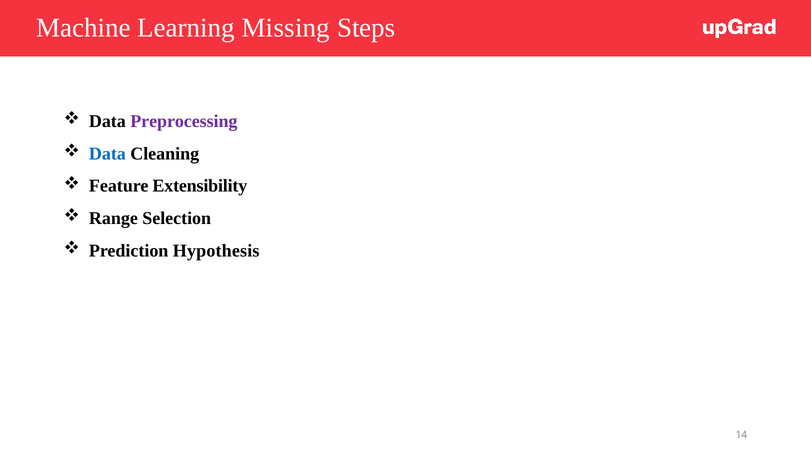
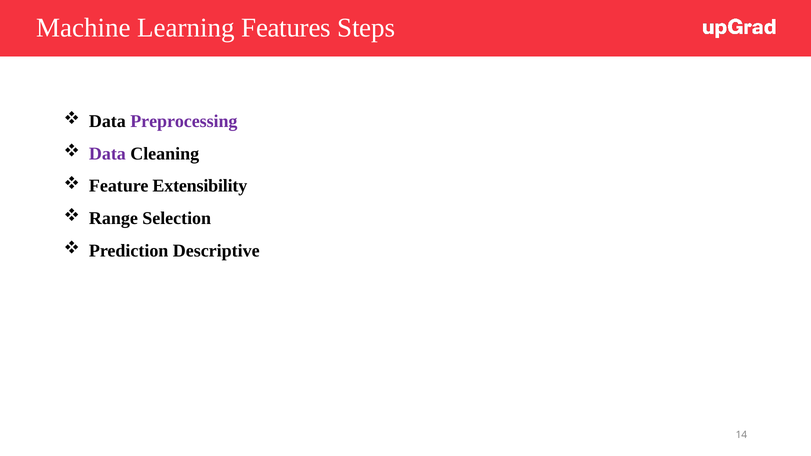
Missing: Missing -> Features (286, 28)
Data colour: blue -> purple (107, 154)
Hypothesis: Hypothesis -> Descriptive (216, 251)
